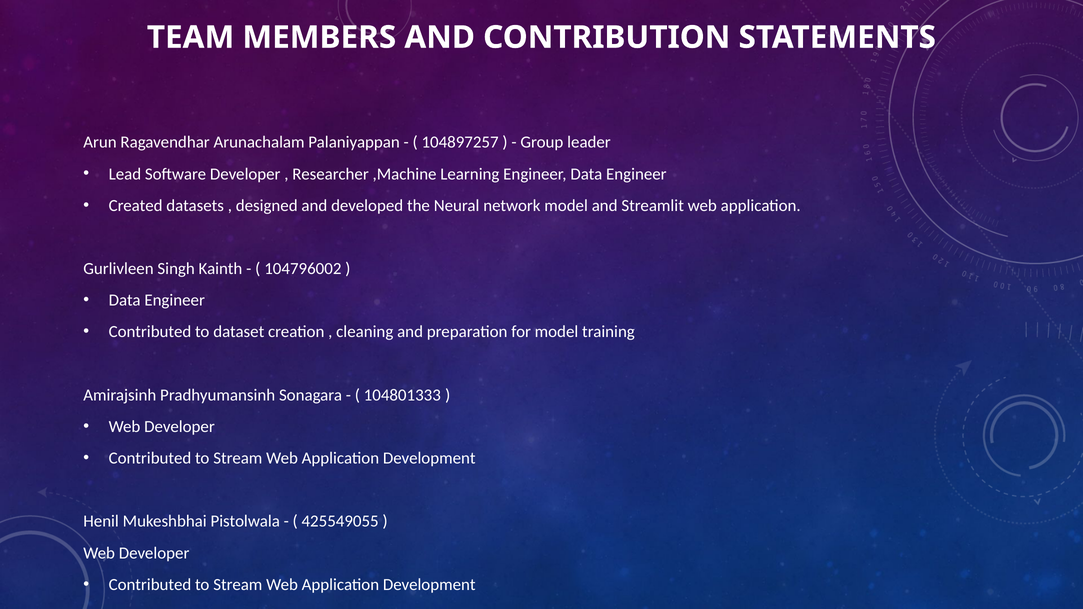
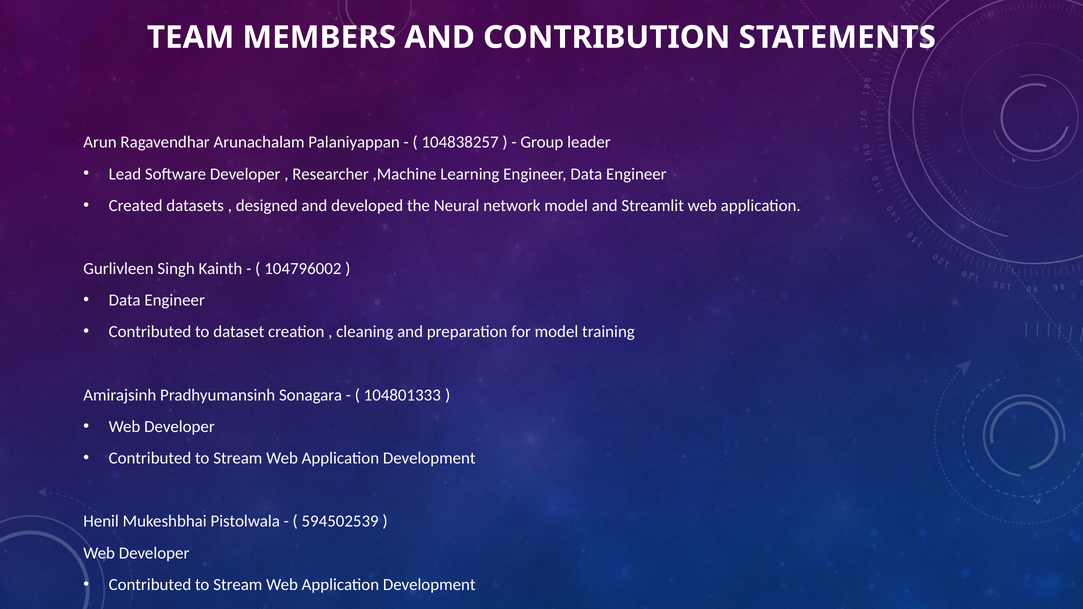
104897257: 104897257 -> 104838257 (460, 142)
425549055: 425549055 -> 594502539 (340, 522)
